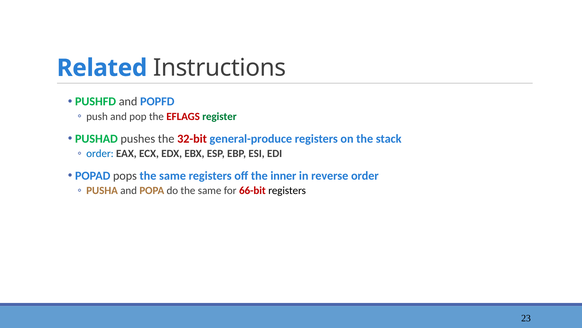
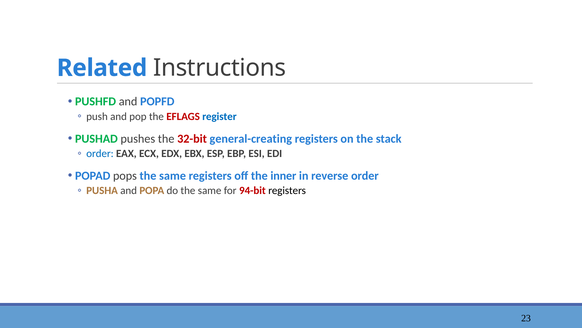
register colour: green -> blue (219, 116)
general-produce: general-produce -> general-creating (251, 138)
66-bit: 66-bit -> 94-bit (252, 190)
